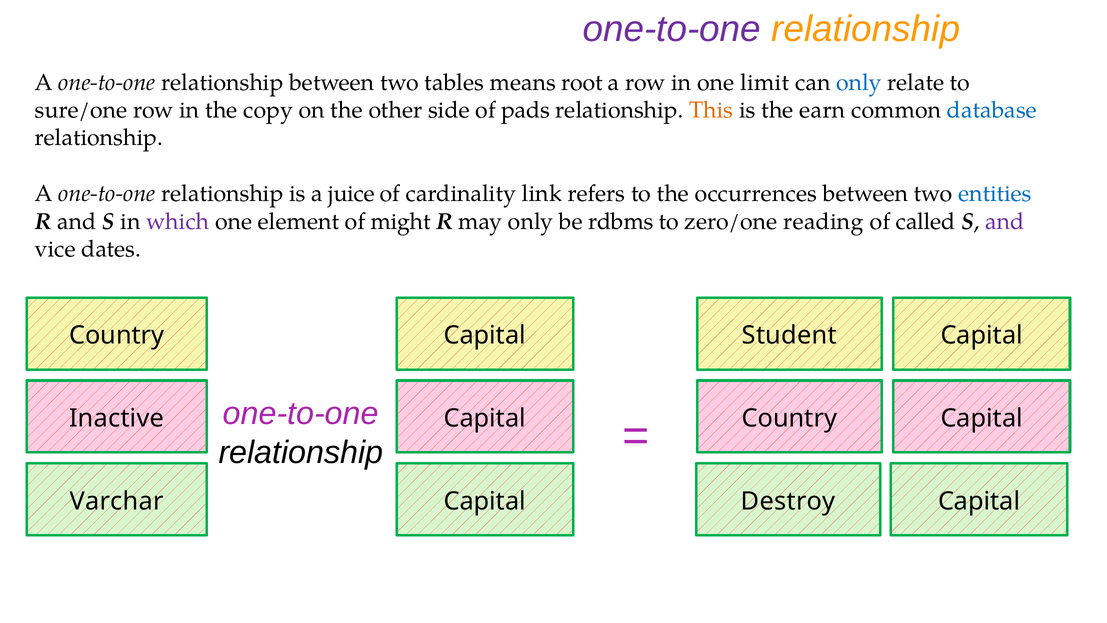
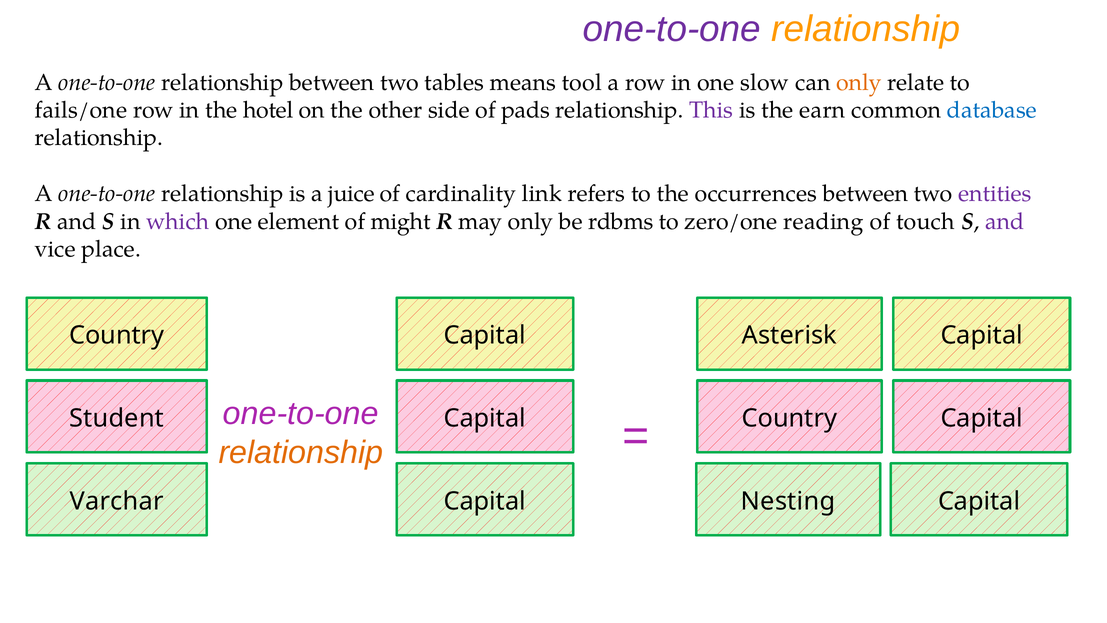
root: root -> tool (582, 82)
limit: limit -> slow (765, 82)
only colour: blue -> orange (859, 82)
sure/one: sure/one -> fails/one (81, 110)
copy: copy -> hotel (268, 110)
This colour: orange -> purple (711, 110)
entities colour: blue -> purple (995, 194)
called: called -> touch (925, 221)
dates: dates -> place (111, 249)
Student: Student -> Asterisk (789, 335)
Inactive: Inactive -> Student (117, 418)
relationship colour: black -> orange (301, 452)
Destroy: Destroy -> Nesting (788, 501)
